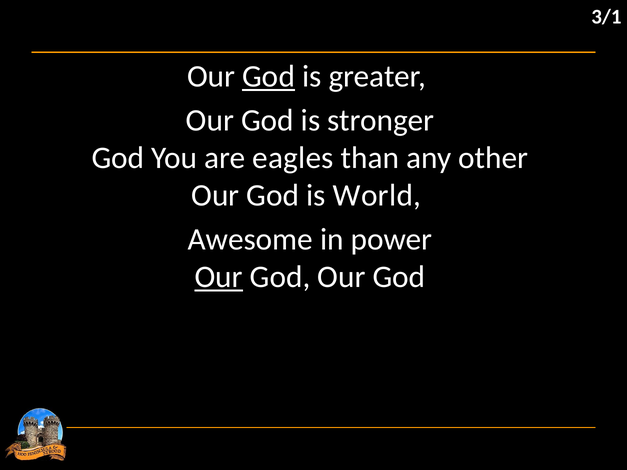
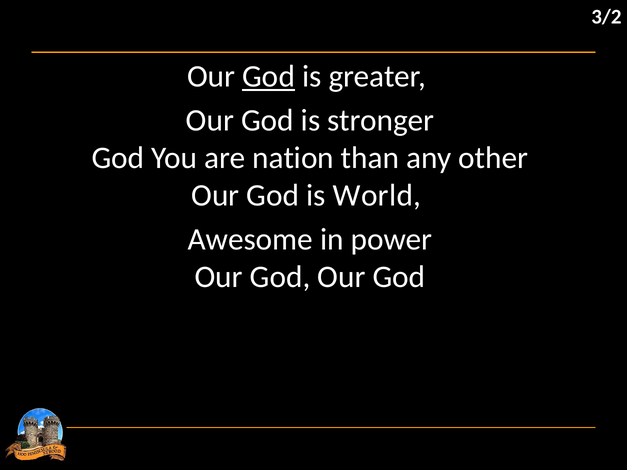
3/1: 3/1 -> 3/2 (606, 17)
eagles: eagles -> nation (293, 158)
Our underline: present -> none (219, 277)
